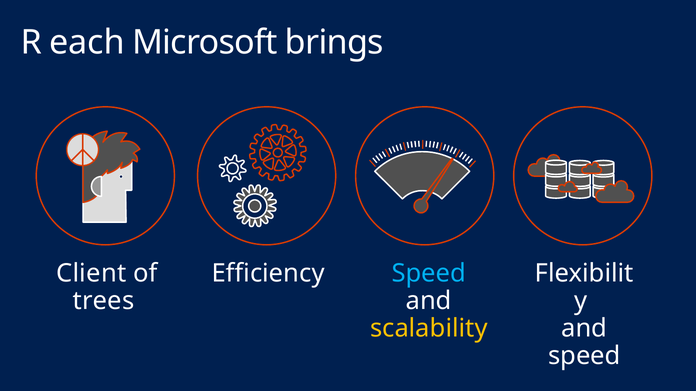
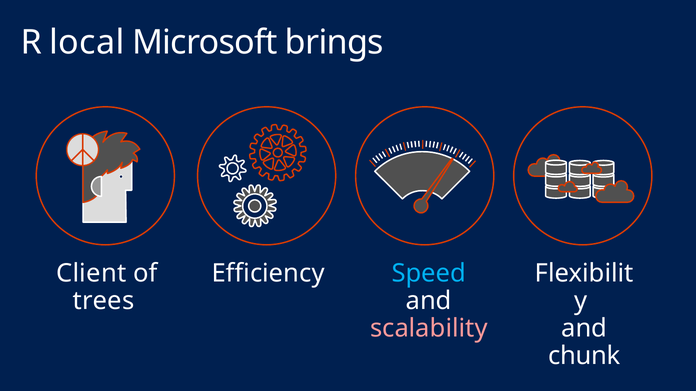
each: each -> local (87, 42)
scalability colour: yellow -> pink (429, 329)
speed: speed -> chunk (584, 356)
